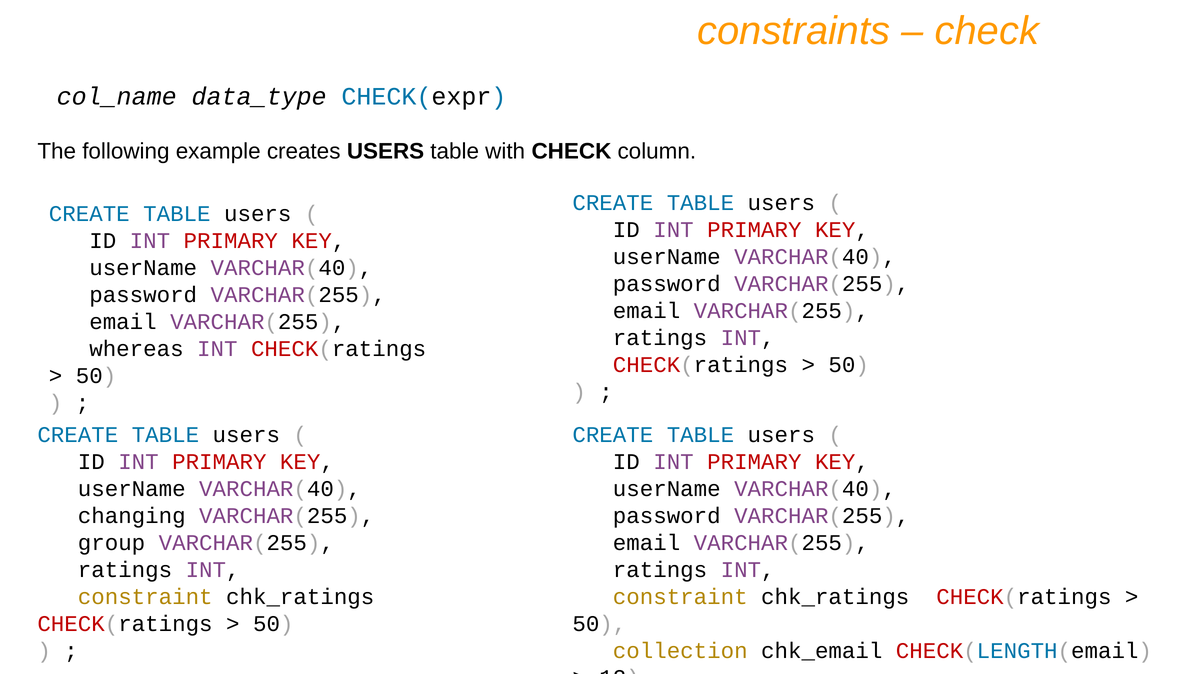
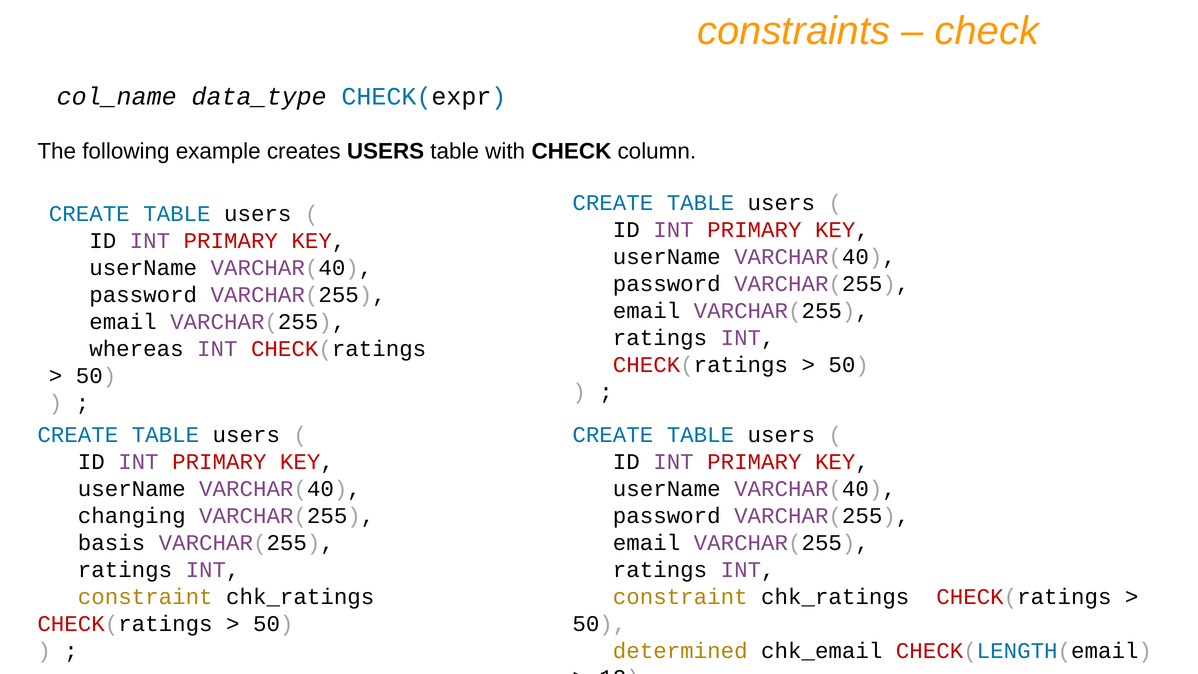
group: group -> basis (112, 543)
collection: collection -> determined (680, 651)
